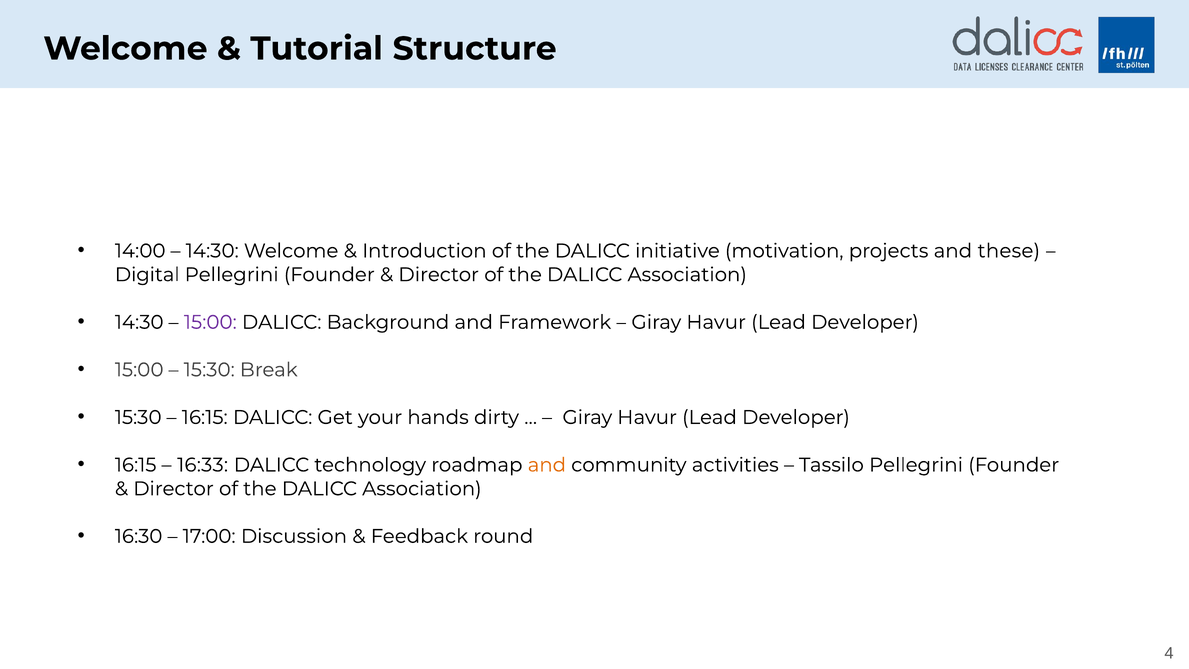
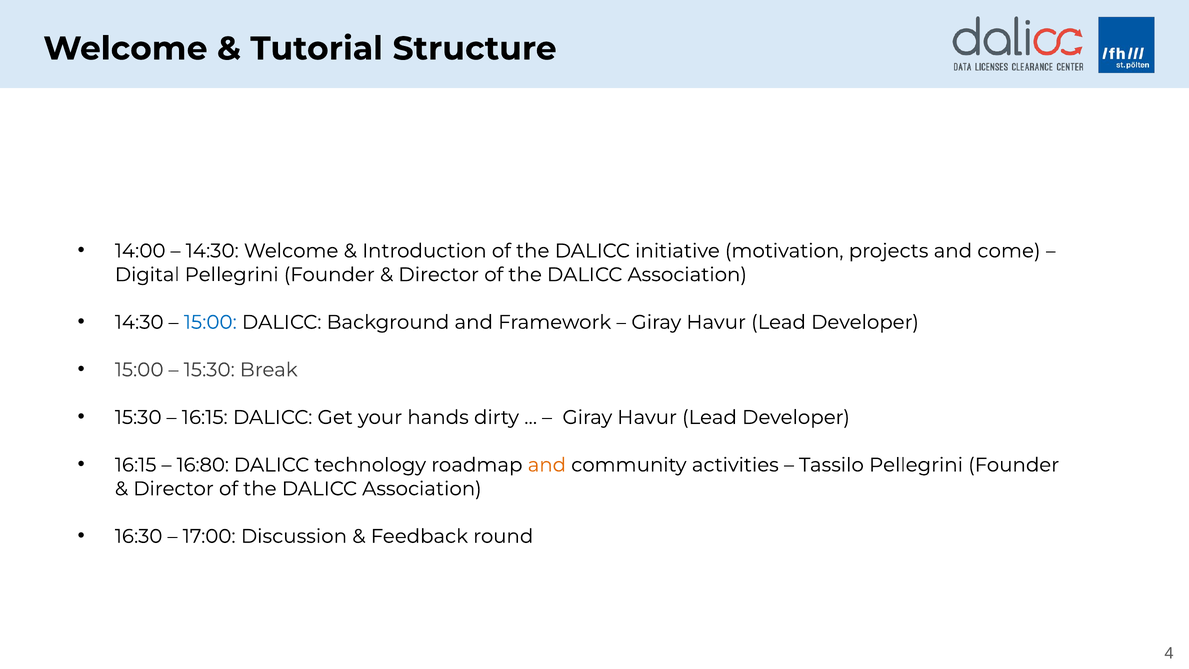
these: these -> come (1009, 251)
15:00 colour: purple -> blue (210, 322)
16:33: 16:33 -> 16:80 (203, 465)
